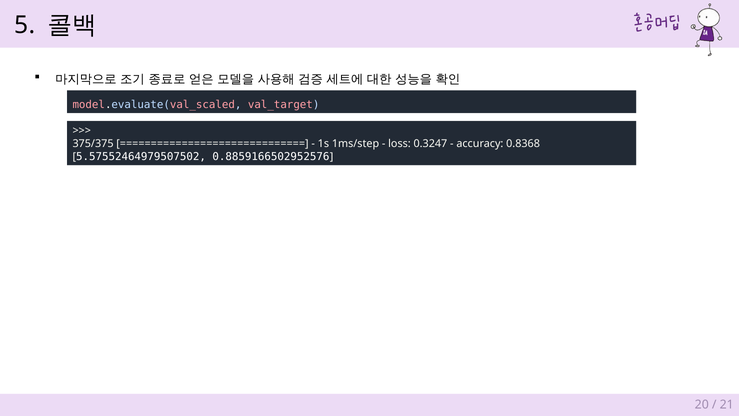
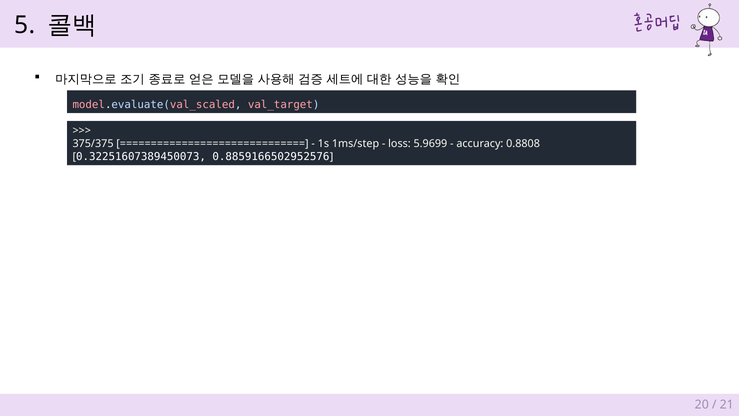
0.3247: 0.3247 -> 5.9699 (430, 144)
0.8368: 0.8368 -> 0.8808 (523, 144)
5.57552464979507502: 5.57552464979507502 -> 0.32251607389450073 (141, 157)
